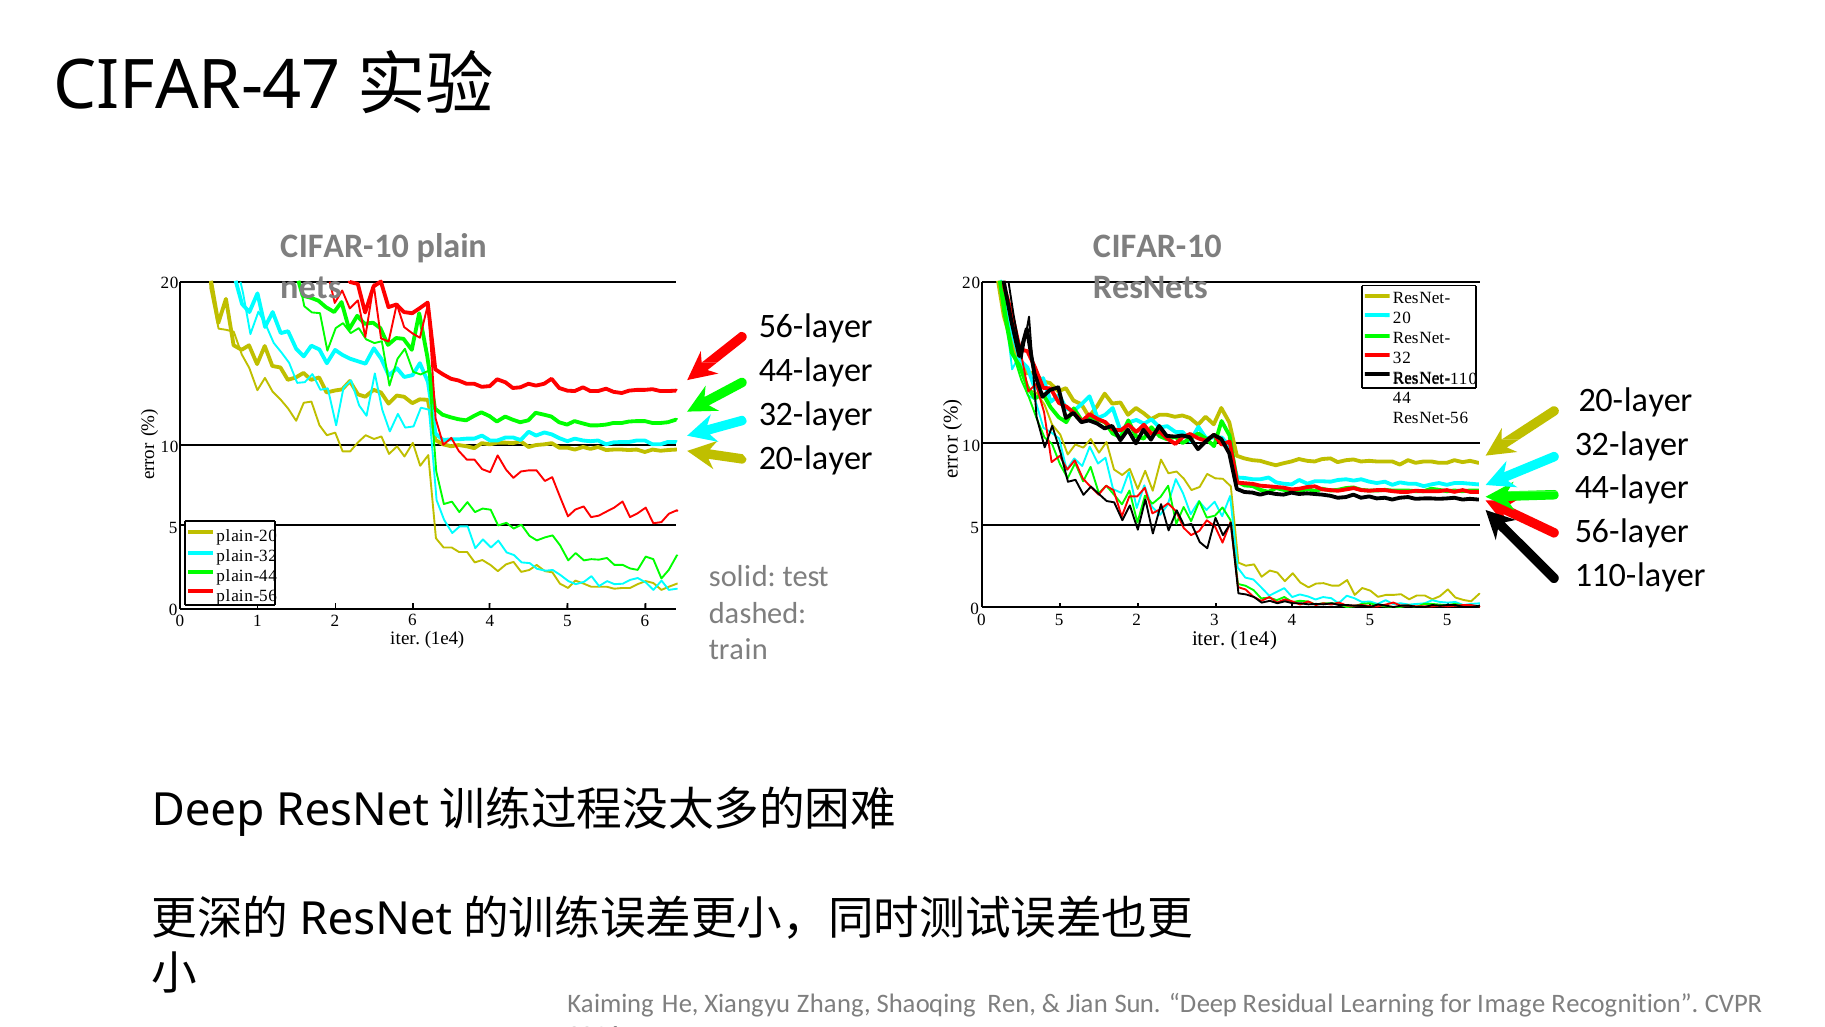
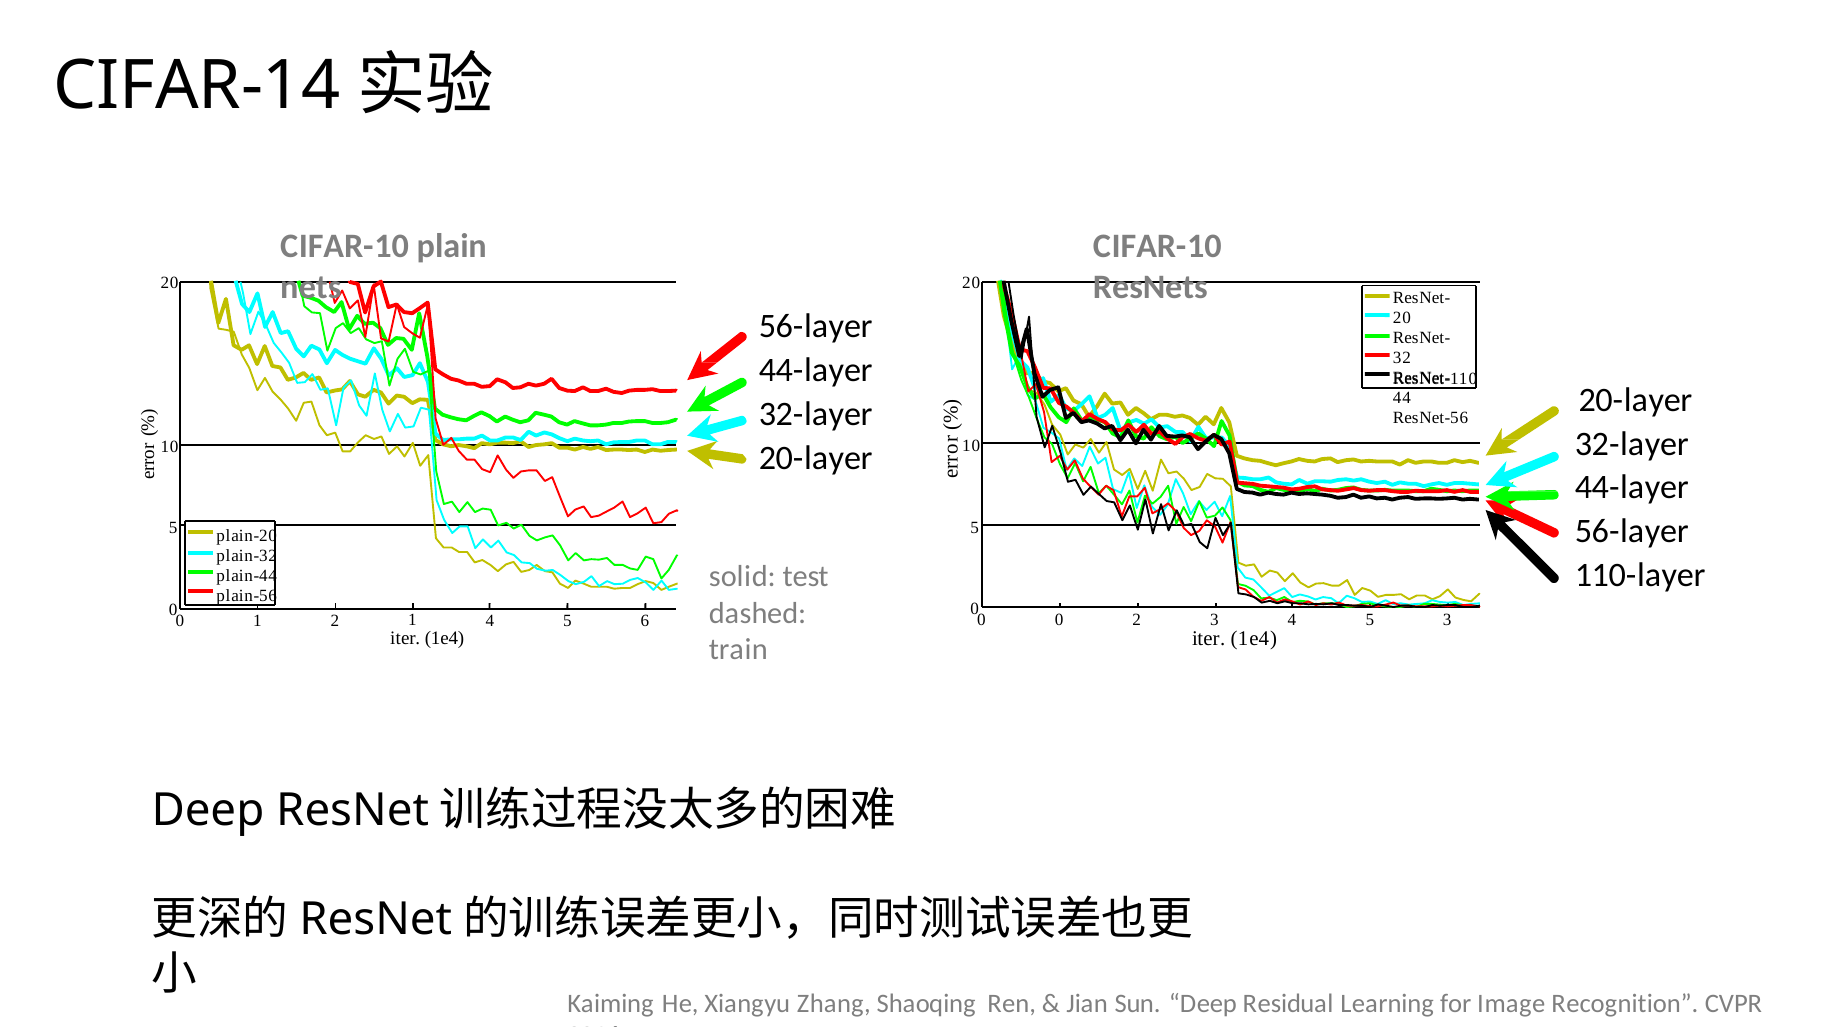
CIFAR-47: CIFAR-47 -> CIFAR-14 (197, 86)
5: 5 -> 0 (1059, 620)
5 5: 5 -> 3 (1447, 620)
2 6: 6 -> 1 (412, 620)
